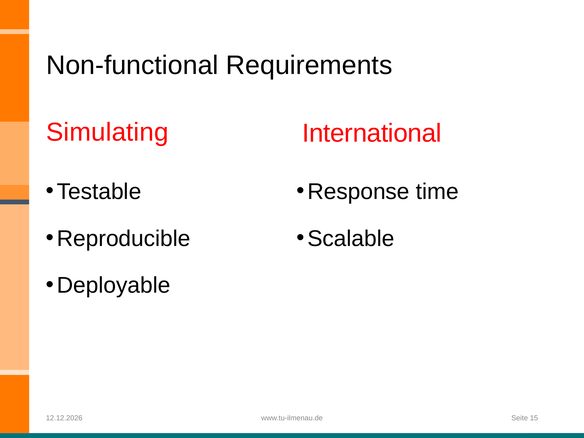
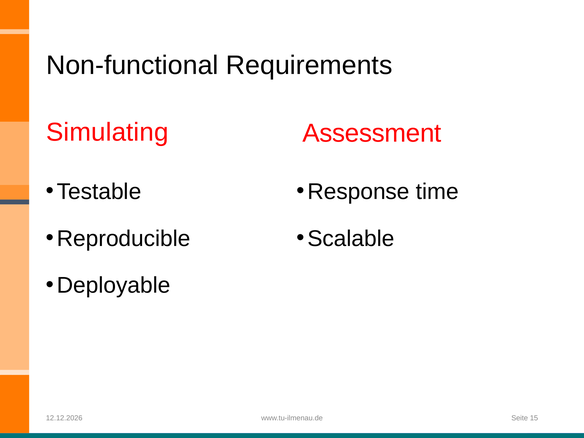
International: International -> Assessment (372, 133)
